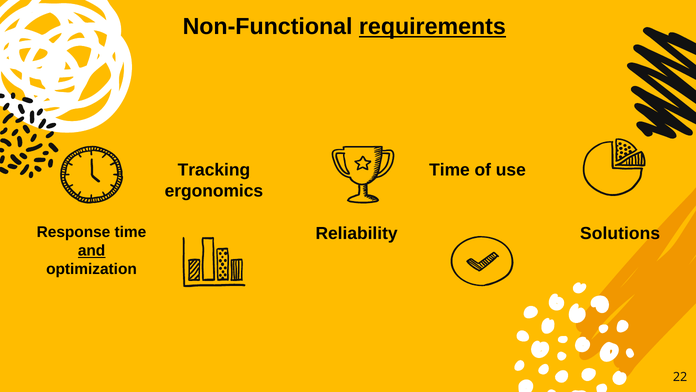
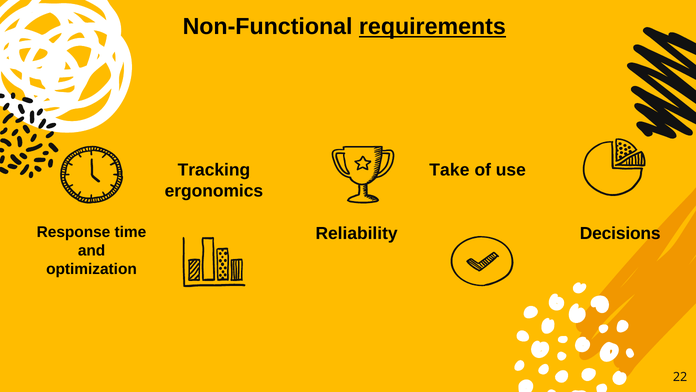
Time: Time -> Take (449, 170)
Solutions: Solutions -> Decisions (620, 233)
and underline: present -> none (92, 250)
